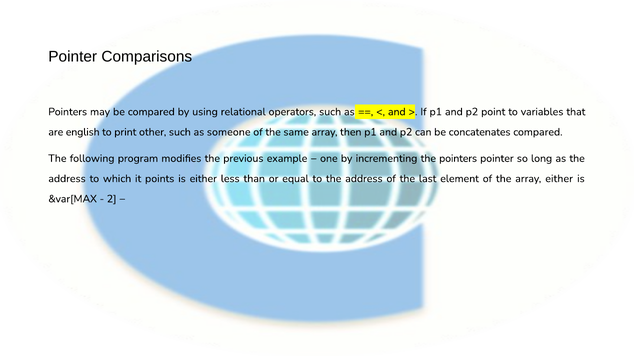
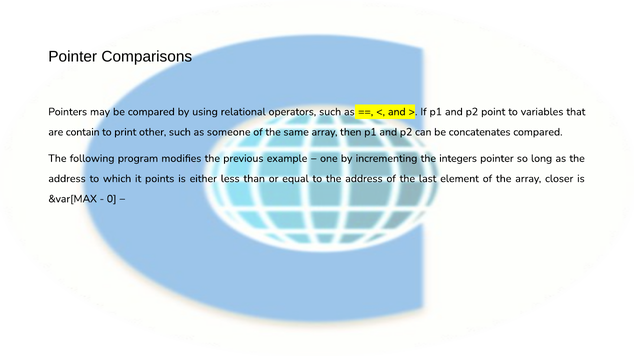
english: english -> contain (83, 132)
the pointers: pointers -> integers (458, 159)
array either: either -> closer (559, 179)
2: 2 -> 0 (112, 199)
